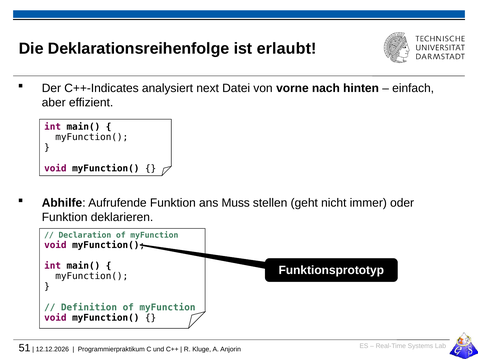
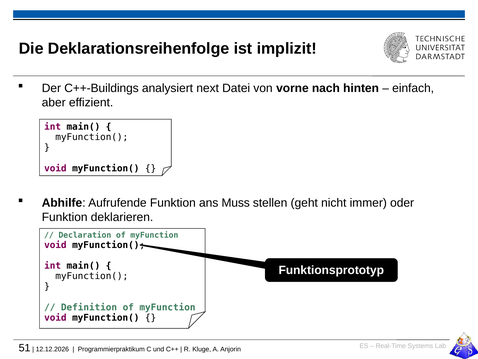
erlaubt: erlaubt -> implizit (287, 49)
C++-Indicates: C++-Indicates -> C++-Buildings (102, 88)
